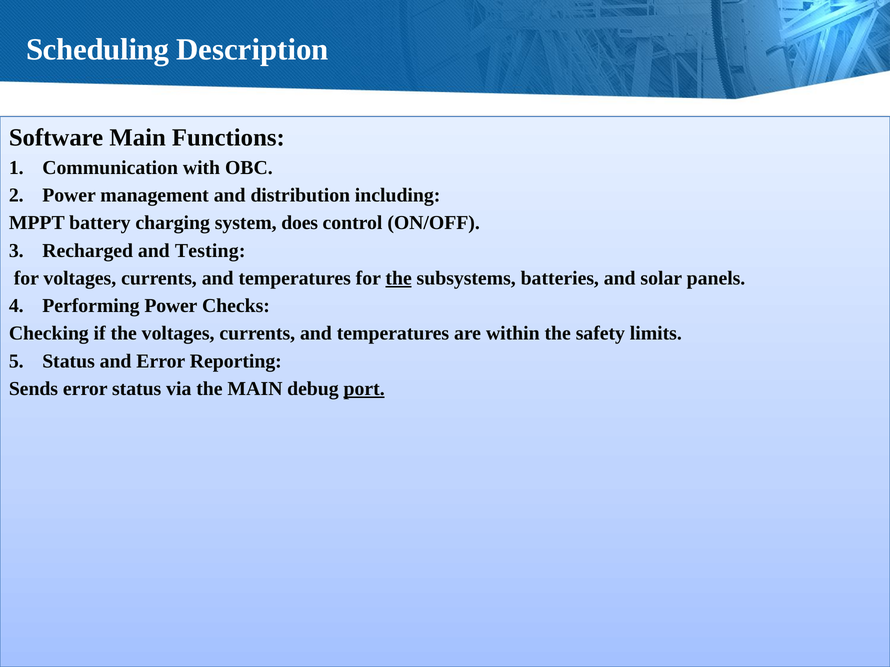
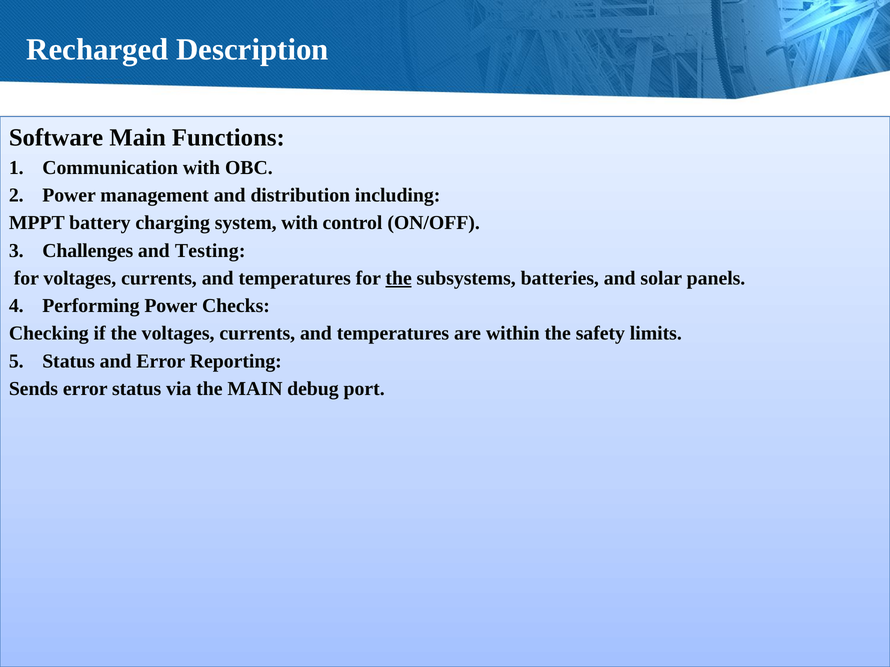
Scheduling: Scheduling -> Recharged (97, 49)
system does: does -> with (300, 223)
Recharged: Recharged -> Challenges (88, 251)
port underline: present -> none (364, 389)
